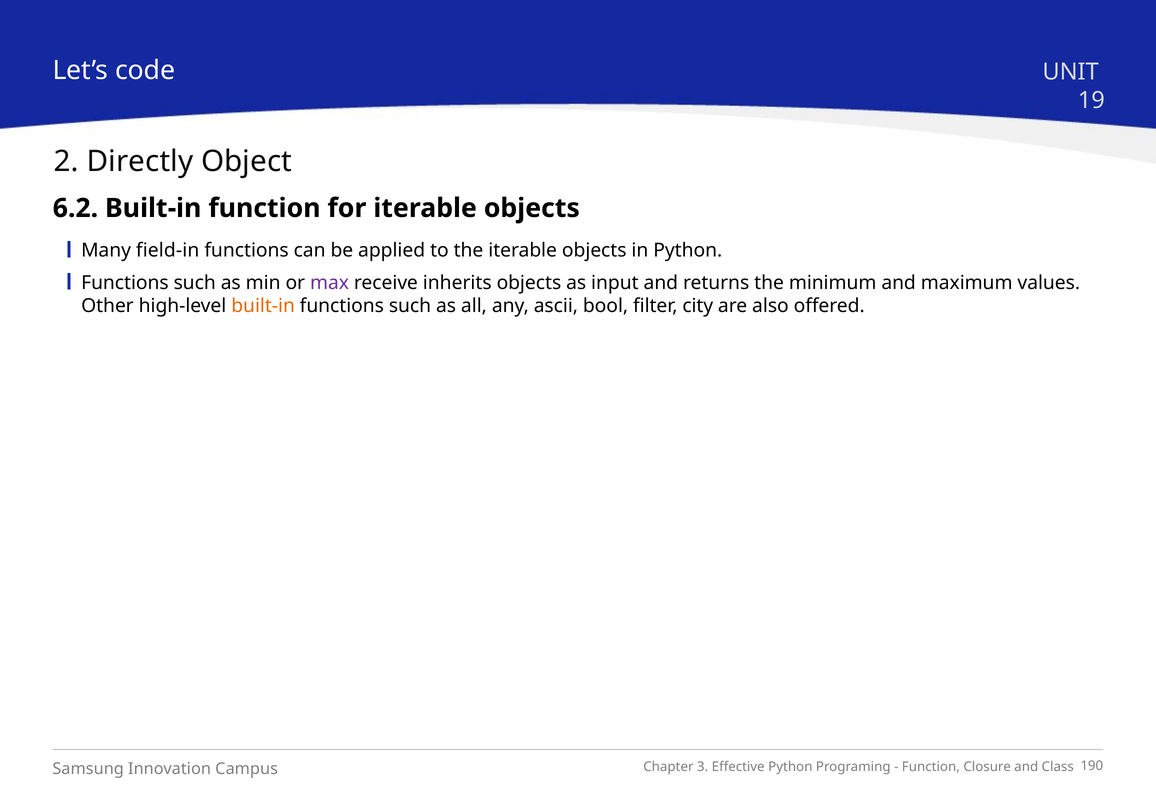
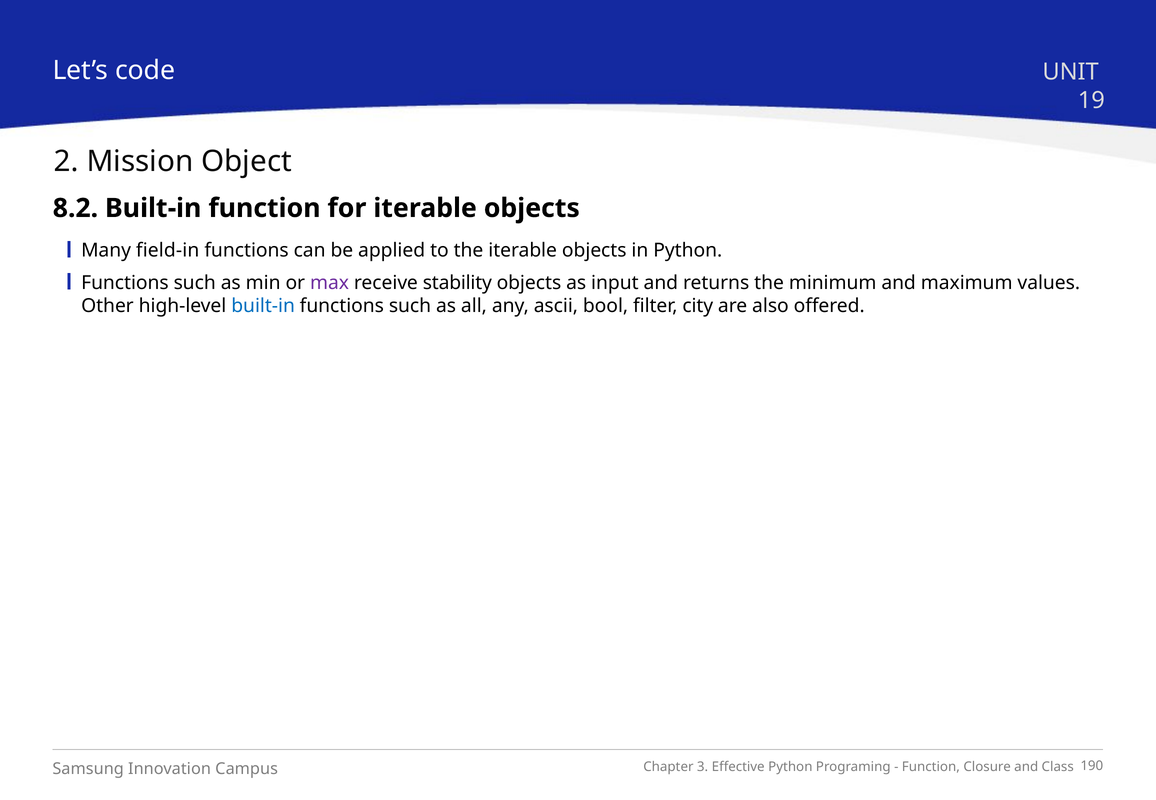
Directly: Directly -> Mission (140, 161)
6.2: 6.2 -> 8.2 (75, 208)
inherits: inherits -> stability (457, 283)
built-in colour: orange -> blue (263, 306)
